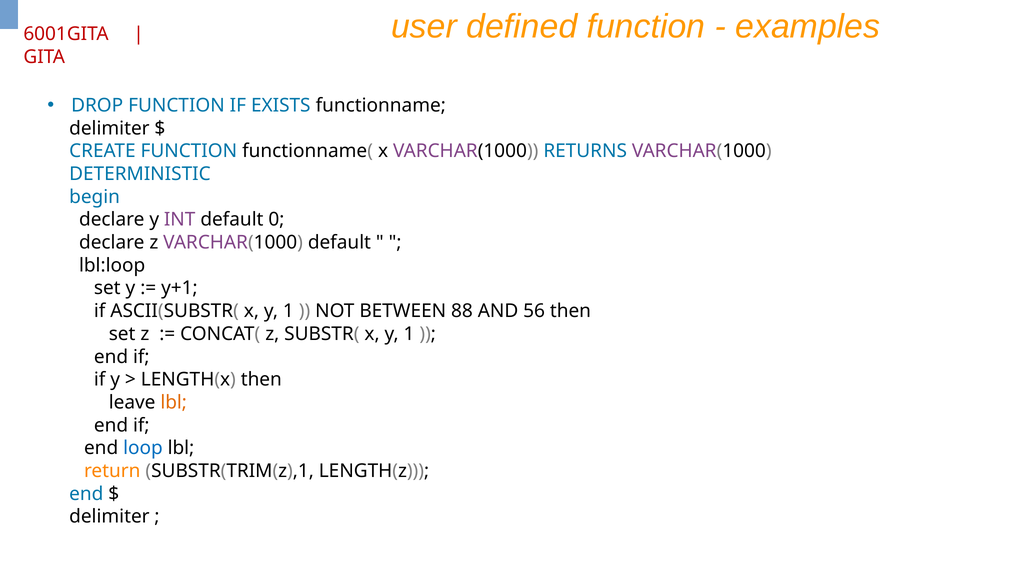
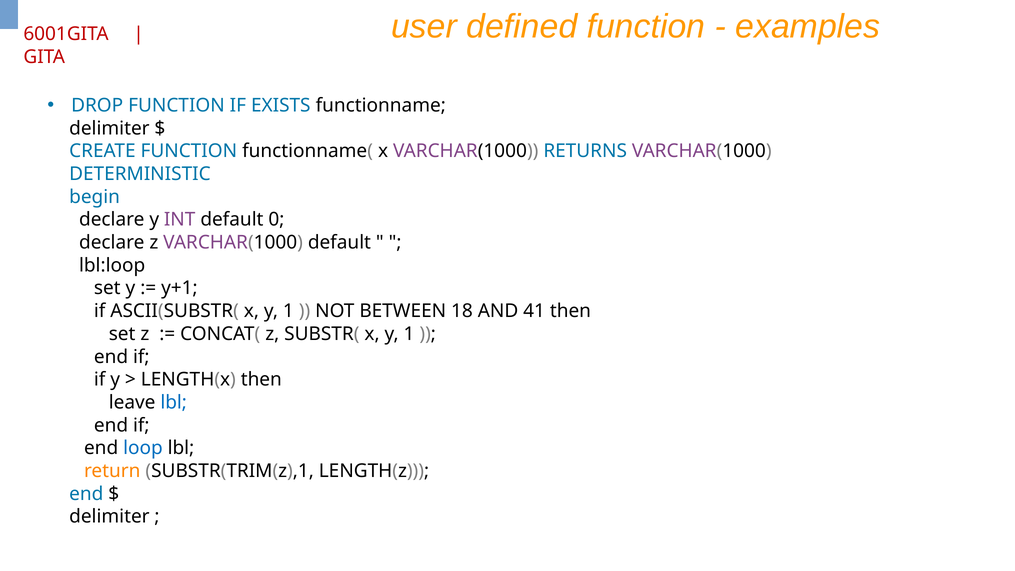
88: 88 -> 18 (462, 311)
56: 56 -> 41 (534, 311)
lbl colour: orange -> blue (174, 402)
